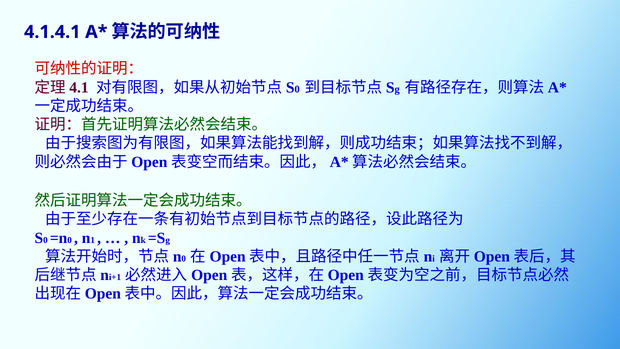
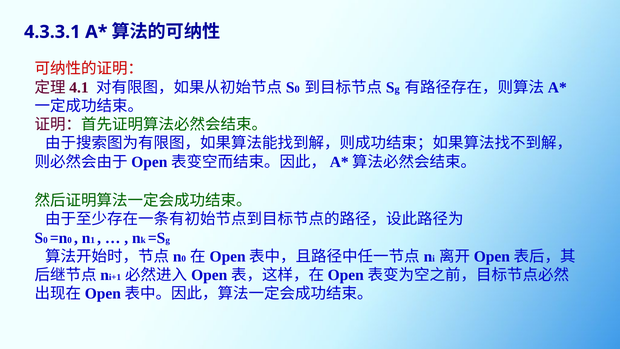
4.1.4.1: 4.1.4.1 -> 4.3.3.1 (52, 32)
